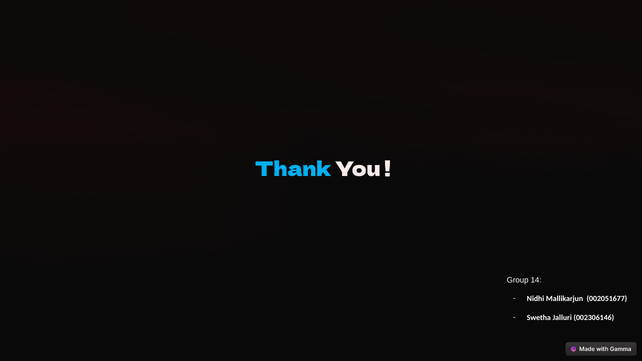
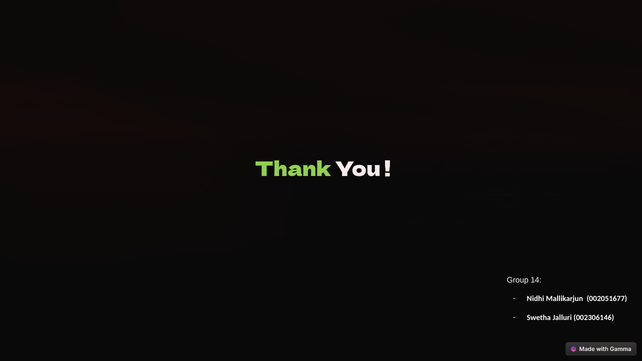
Thank colour: light blue -> light green (293, 170)
